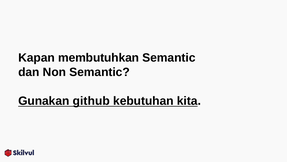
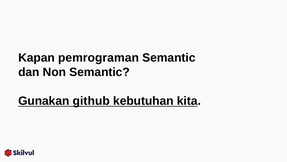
membutuhkan: membutuhkan -> pemrograman (98, 58)
